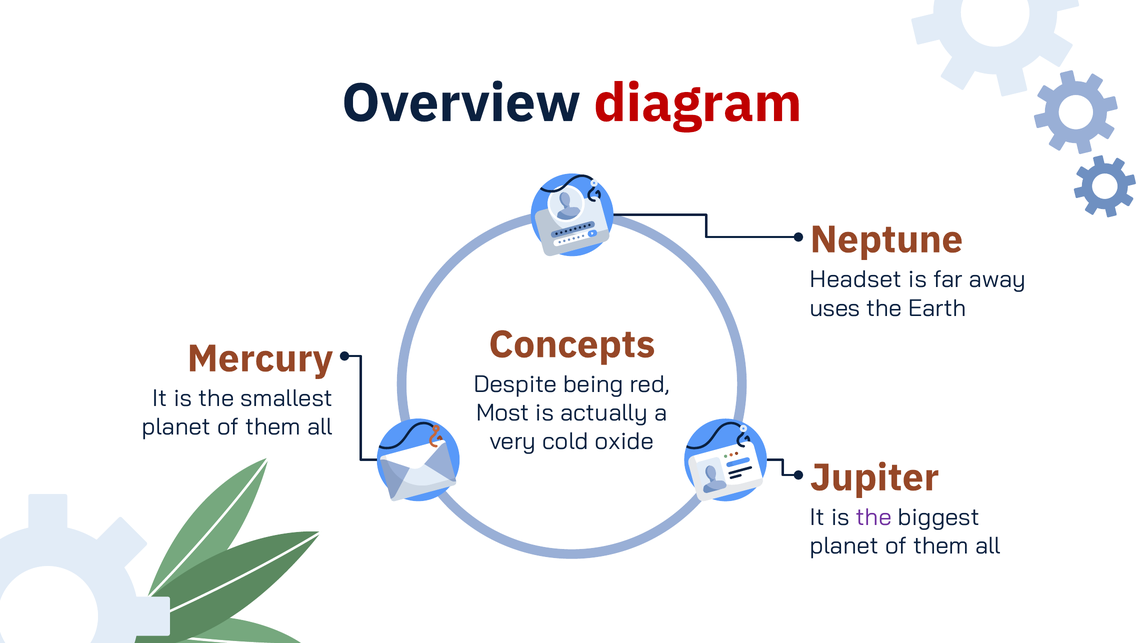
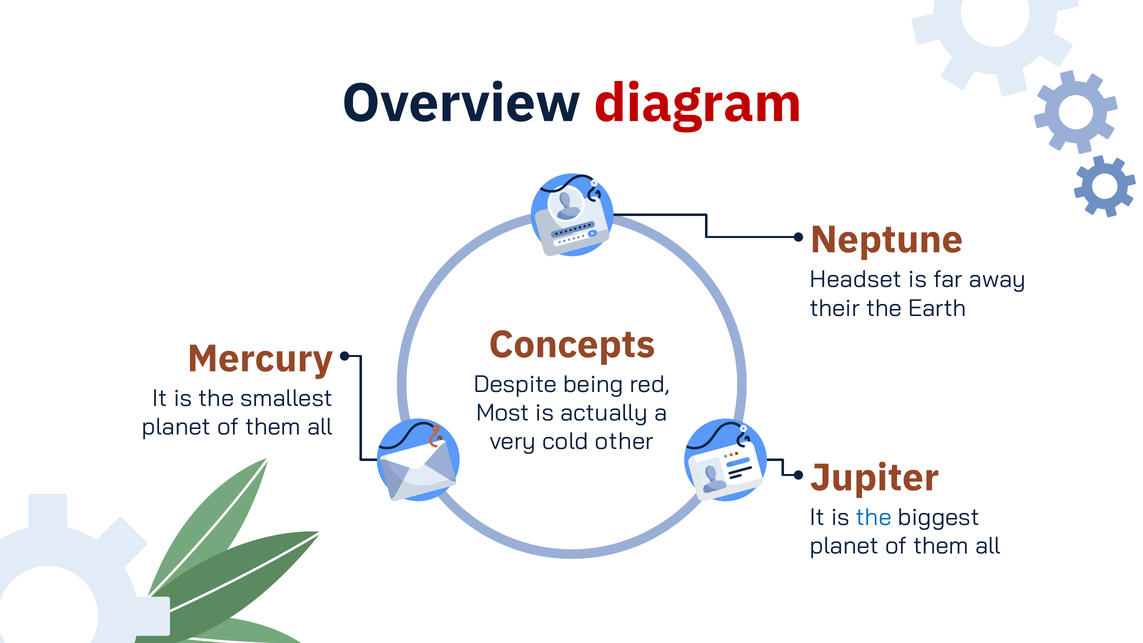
uses: uses -> their (835, 308)
oxide: oxide -> other (624, 442)
the colour: purple -> blue (874, 518)
